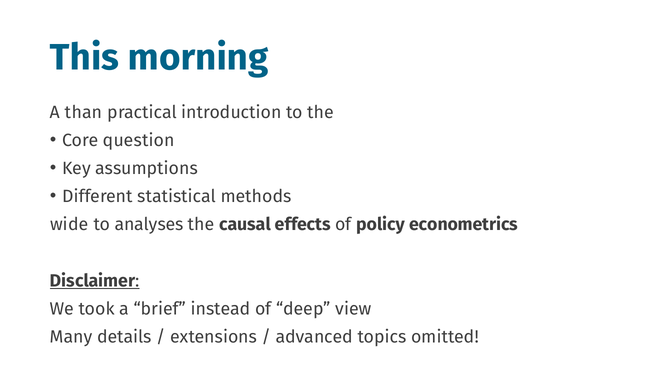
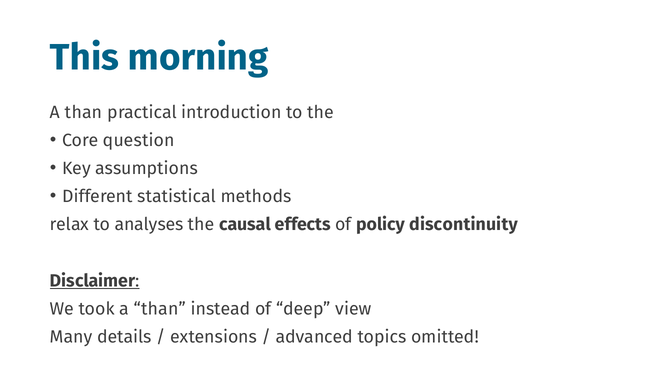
wide: wide -> relax (69, 225)
econometrics: econometrics -> discontinuity (463, 225)
took a brief: brief -> than (160, 309)
